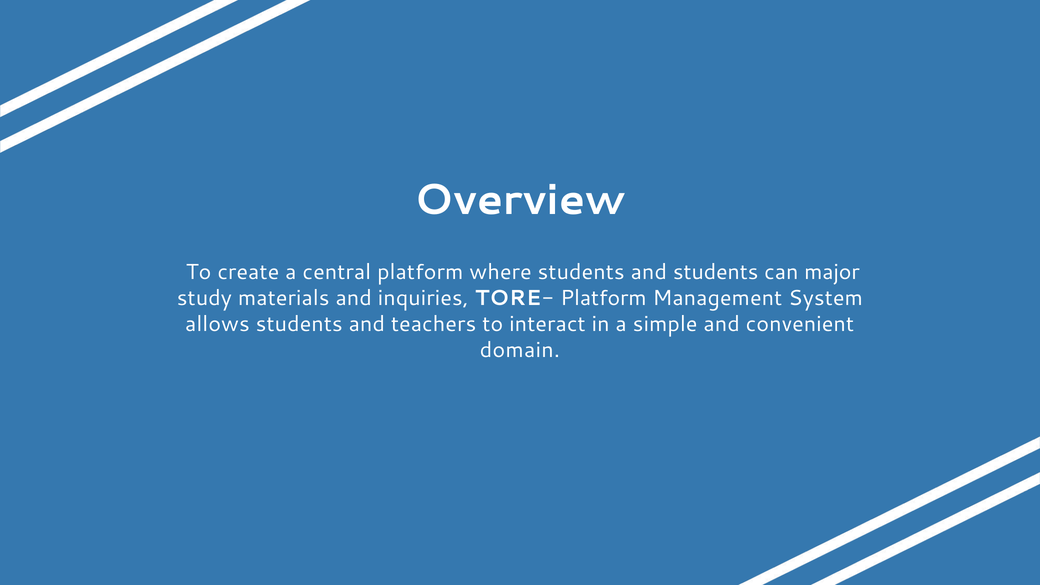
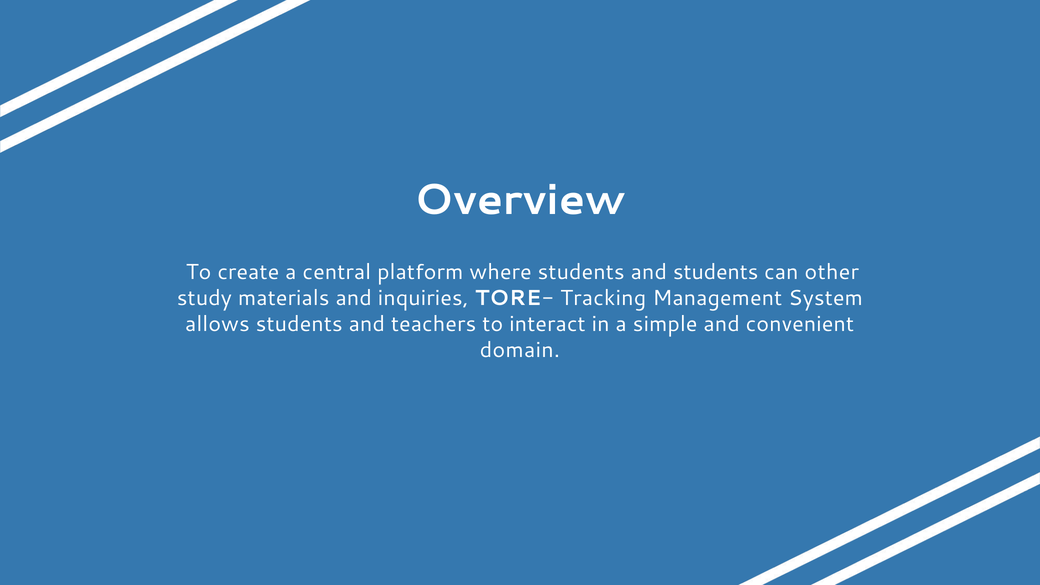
major: major -> other (832, 272)
TORE- Platform: Platform -> Tracking (603, 298)
